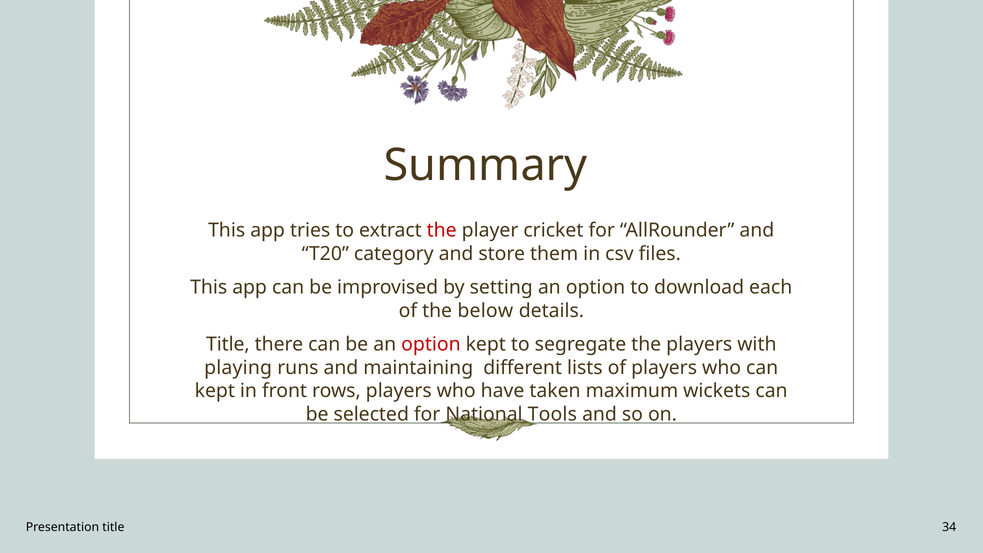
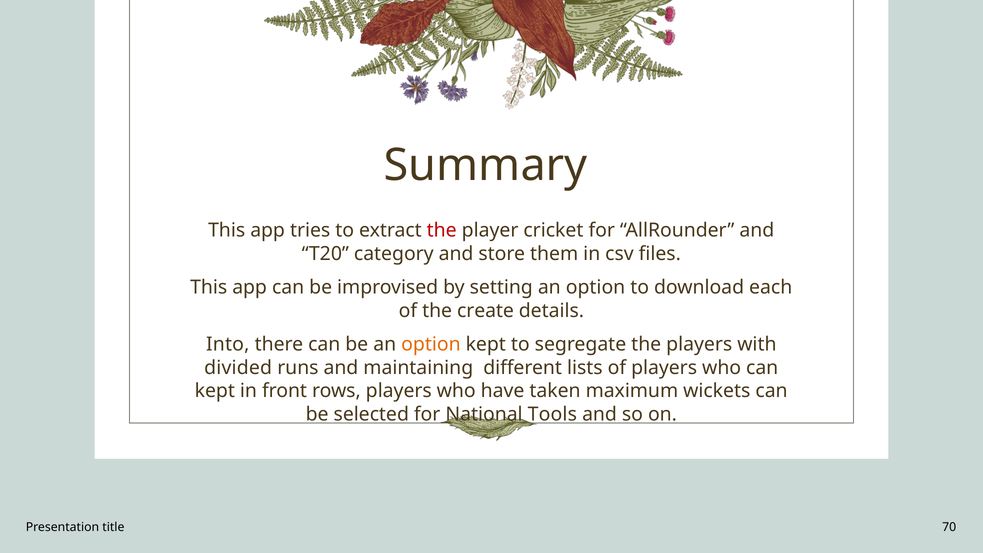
below: below -> create (485, 311)
Title: Title -> Into (228, 344)
option colour: red -> orange (431, 344)
playing: playing -> divided (238, 368)
34: 34 -> 70 (949, 527)
